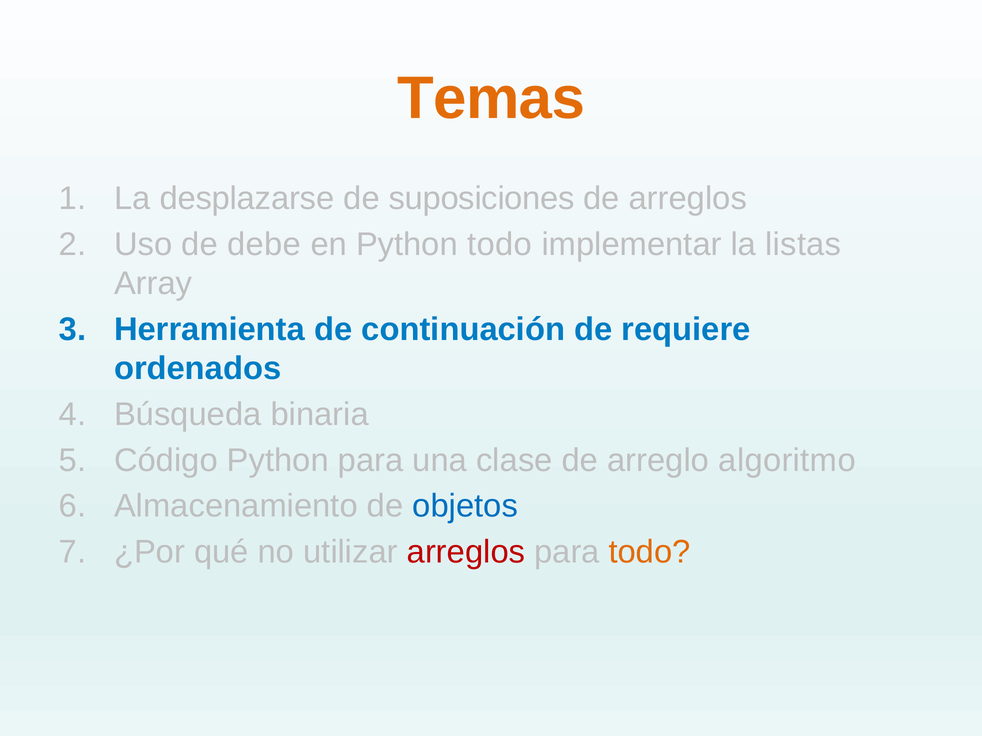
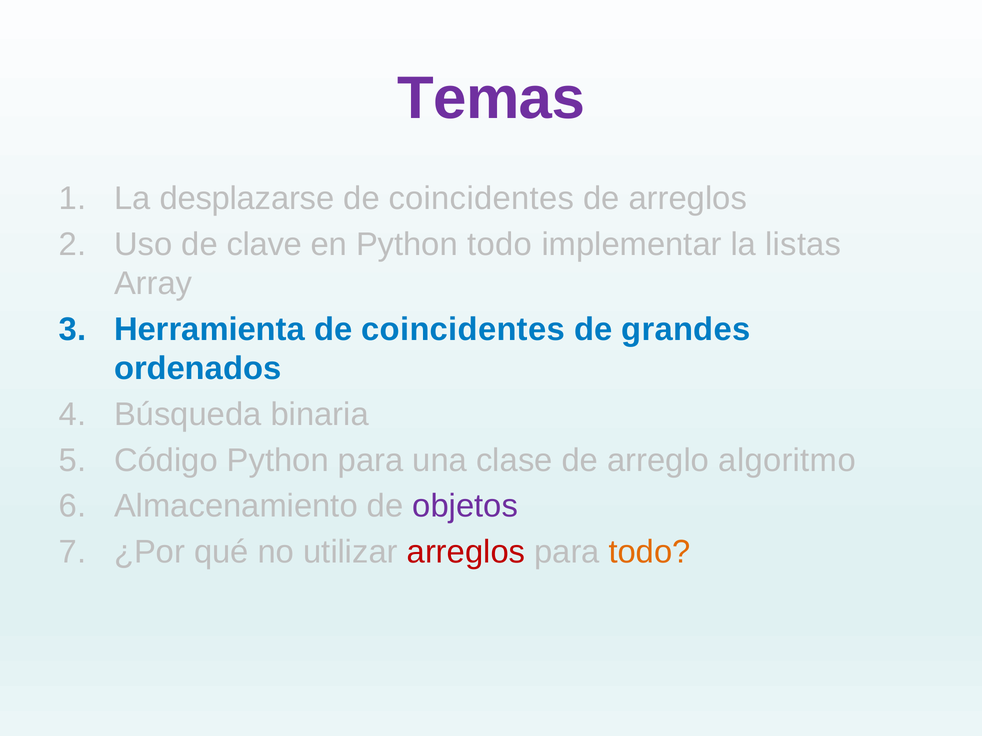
Temas colour: orange -> purple (491, 98)
suposiciones: suposiciones -> coincidentes (481, 199)
debe: debe -> clave (264, 245)
Herramienta de continuación: continuación -> coincidentes (463, 330)
requiere: requiere -> grandes (686, 330)
objetos colour: blue -> purple (465, 506)
